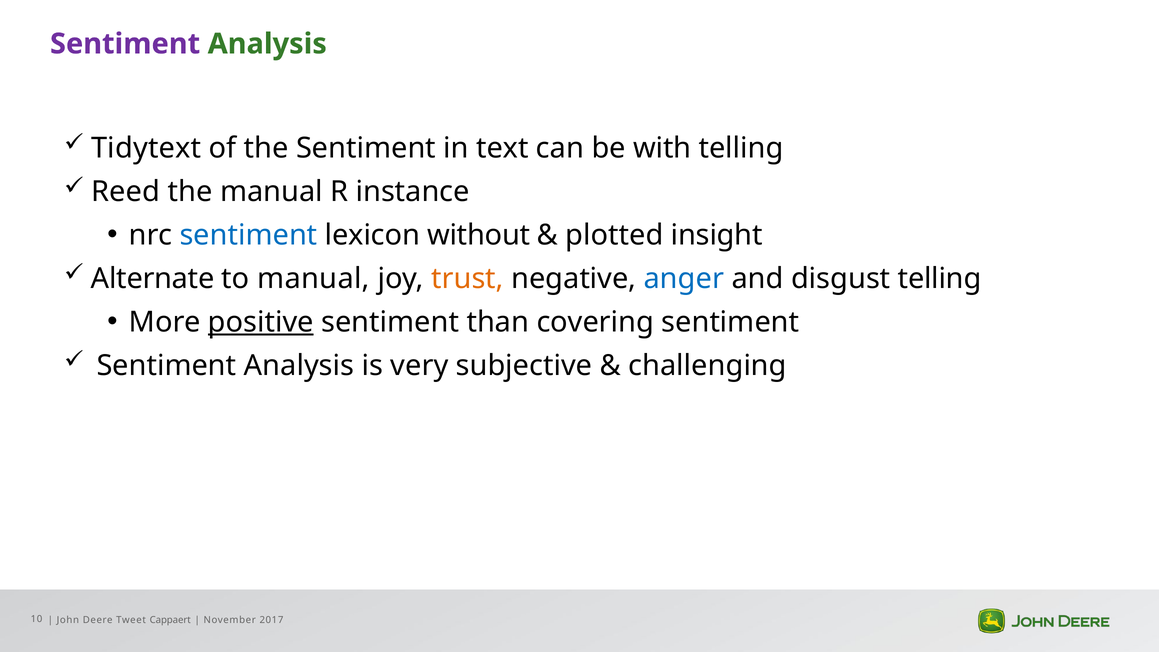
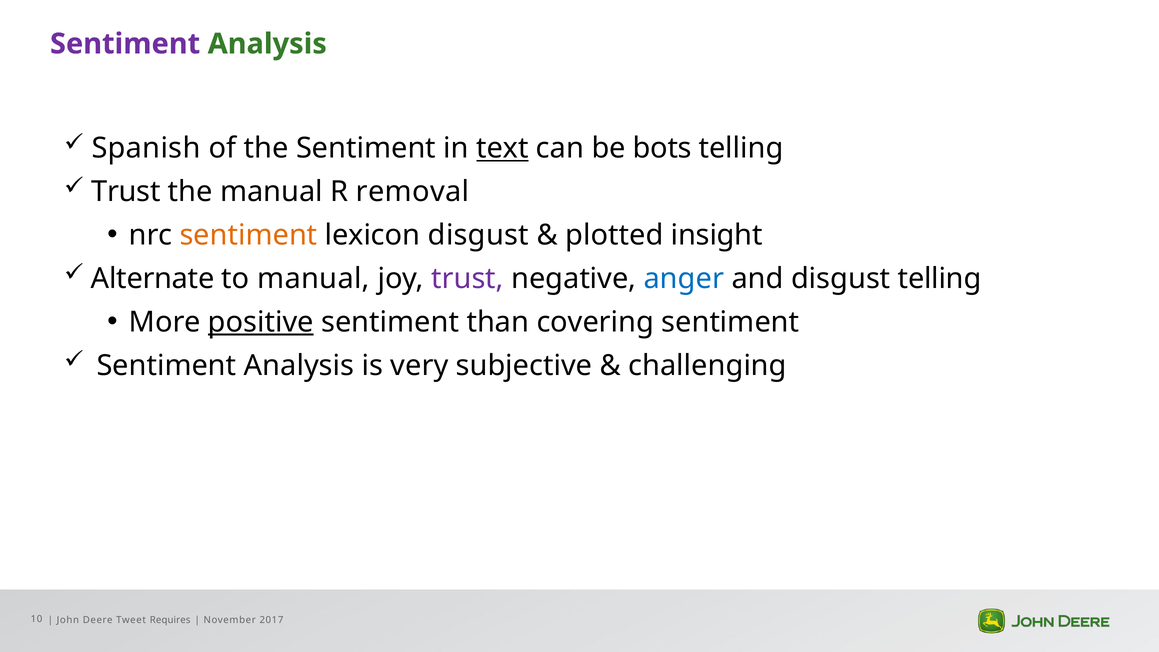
Tidytext: Tidytext -> Spanish (146, 148)
text underline: none -> present (502, 148)
with: with -> bots (662, 148)
Reed: Reed -> Trust (126, 192)
instance: instance -> removal (413, 192)
sentiment colour: blue -> orange (249, 235)
lexicon without: without -> disgust (478, 235)
trust colour: orange -> purple (467, 279)
Cappaert: Cappaert -> Requires (170, 620)
